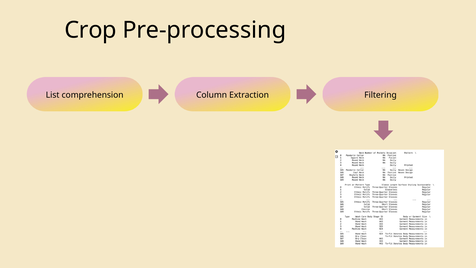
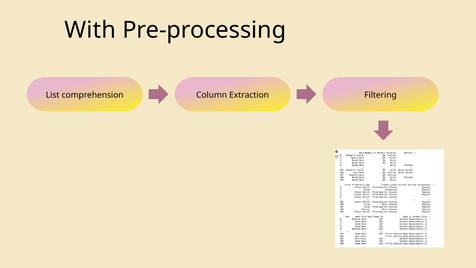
Crop: Crop -> With (90, 30)
